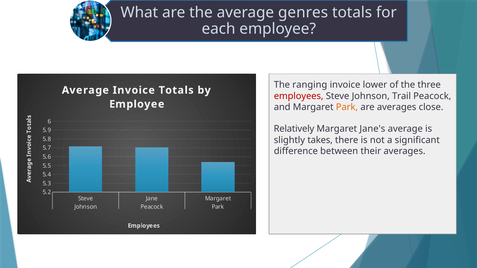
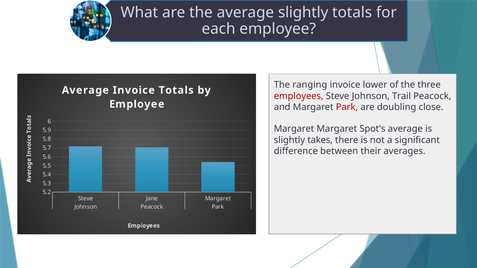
genres: genres -> slightly (303, 12)
Park colour: orange -> red (347, 107)
are averages: averages -> doubling (397, 107)
Relatively: Relatively -> Margaret (294, 129)
Jane's: Jane's -> Spot's (372, 129)
